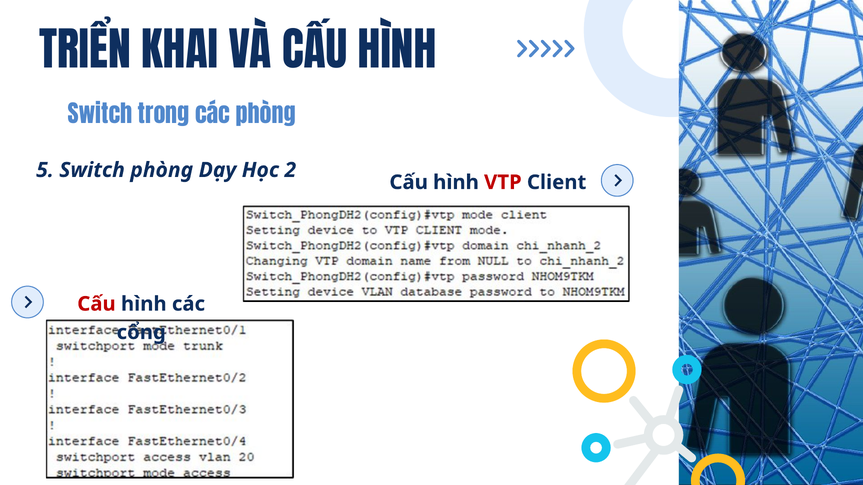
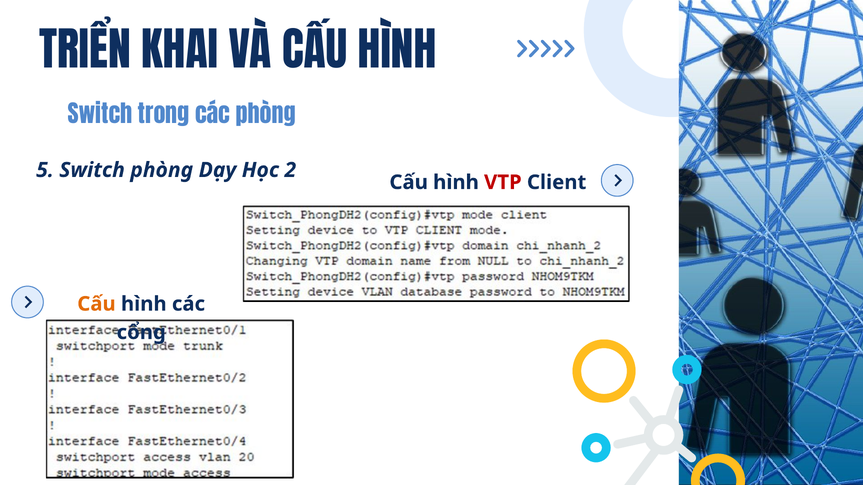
Cấu colour: red -> orange (96, 304)
